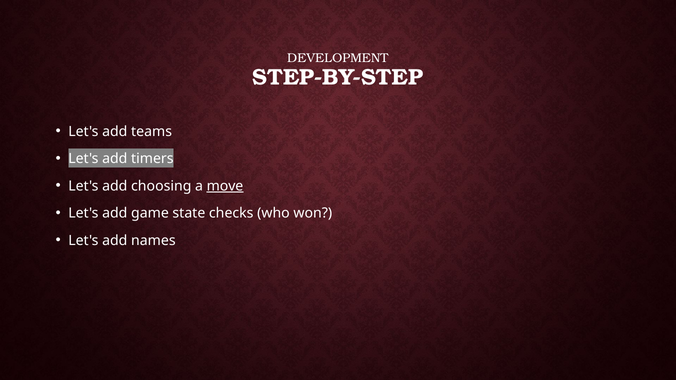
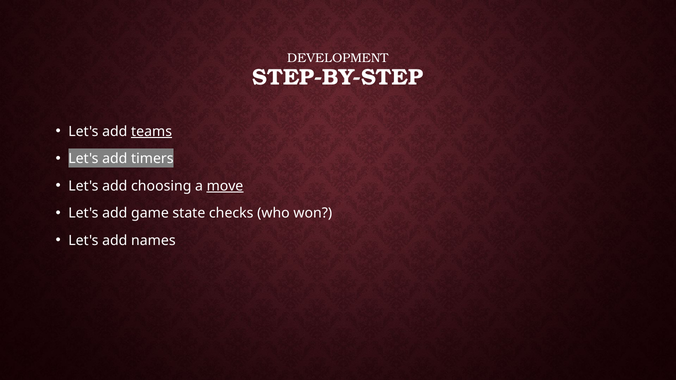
teams underline: none -> present (152, 131)
